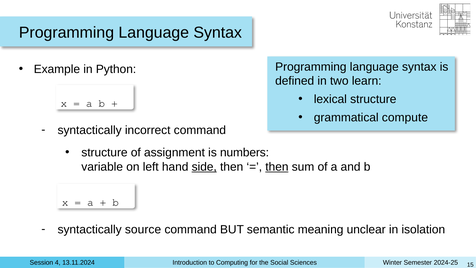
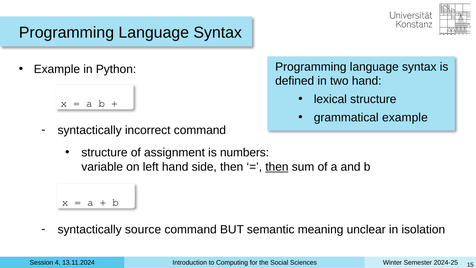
two learn: learn -> hand (367, 81)
grammatical compute: compute -> example (405, 117)
side underline: present -> none (204, 167)
